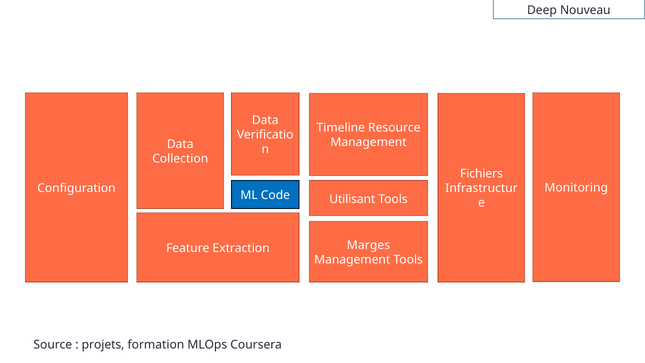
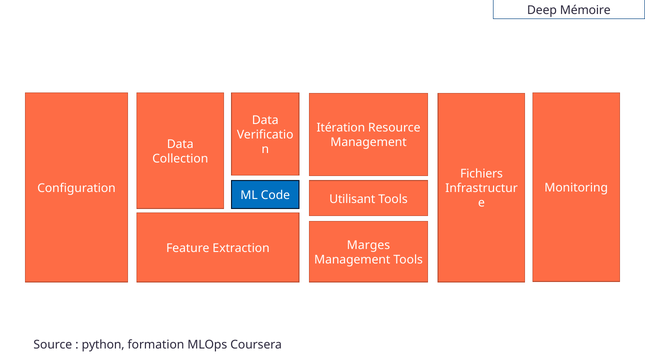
Nouveau: Nouveau -> Mémoire (585, 10)
Timeline: Timeline -> Itération (341, 128)
projets: projets -> python (103, 345)
